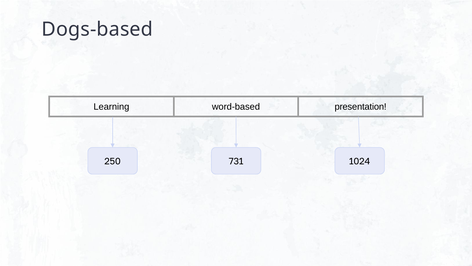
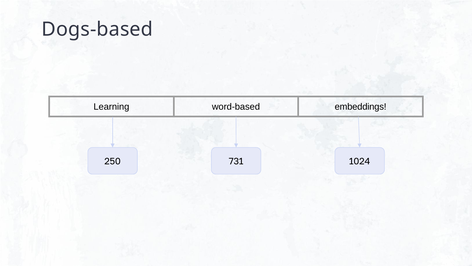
presentation: presentation -> embeddings (361, 106)
